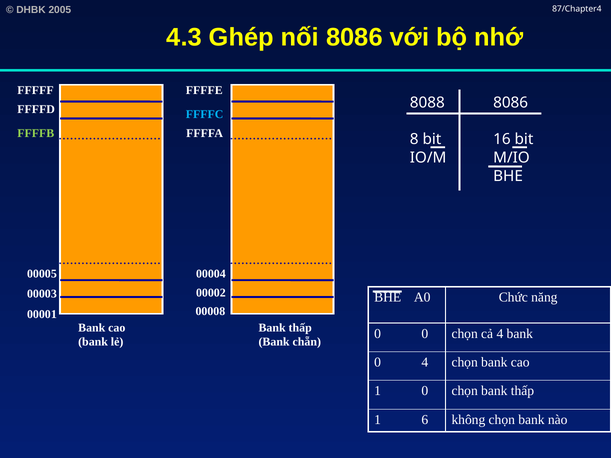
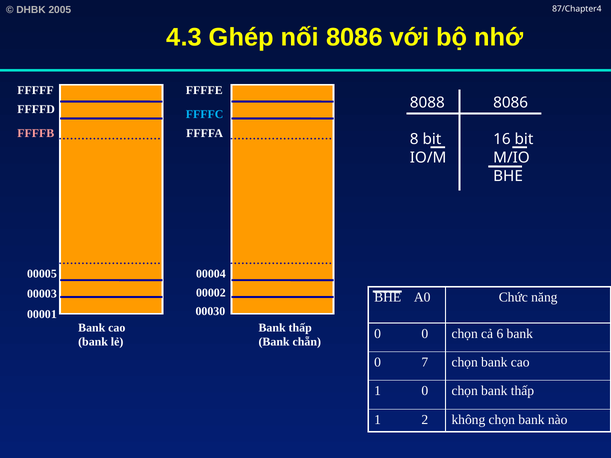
FFFFB colour: light green -> pink (36, 134)
00008: 00008 -> 00030 (210, 312)
cả 4: 4 -> 6 (500, 334)
0 4: 4 -> 7 (425, 363)
6: 6 -> 2 (425, 420)
